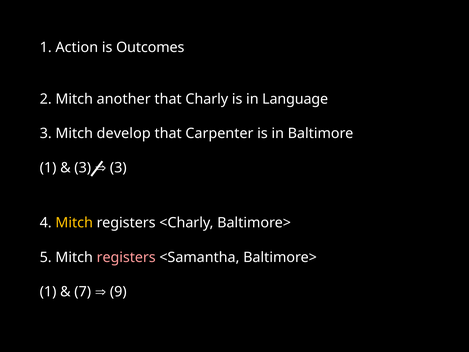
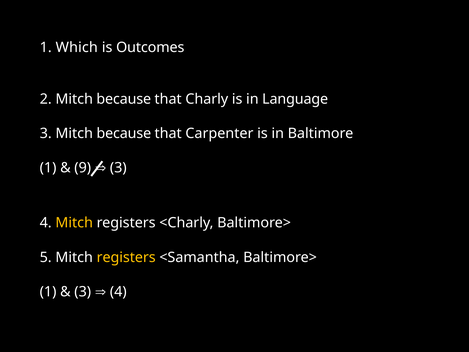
Action: Action -> Which (77, 47)
2 Mitch another: another -> because (124, 99)
3 Mitch develop: develop -> because (124, 133)
3: 3 -> 9 (83, 168)
registers colour: pink -> yellow (126, 257)
7: 7 -> 3 (83, 291)
9: 9 -> 4 (118, 291)
